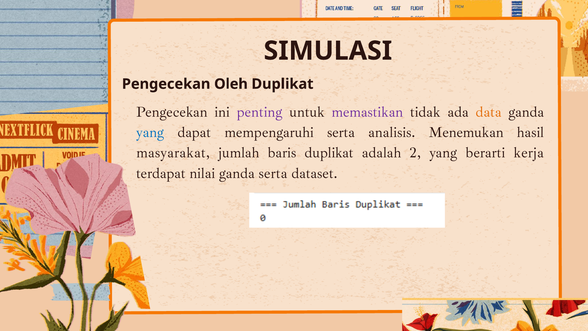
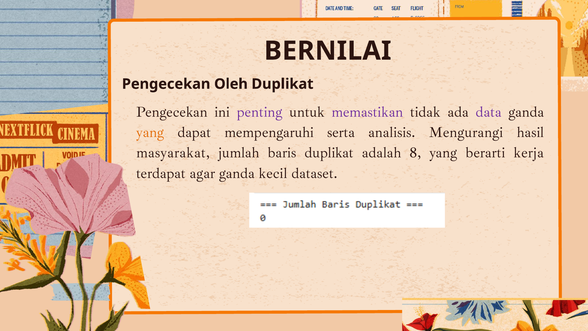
SIMULASI: SIMULASI -> BERNILAI (328, 51)
data colour: orange -> purple (489, 112)
yang colour: blue -> orange (150, 132)
Menemukan: Menemukan -> Mengurangi (466, 132)
2: 2 -> 8 (415, 153)
nilai: nilai -> agar (202, 173)
ganda serta: serta -> kecil (273, 173)
